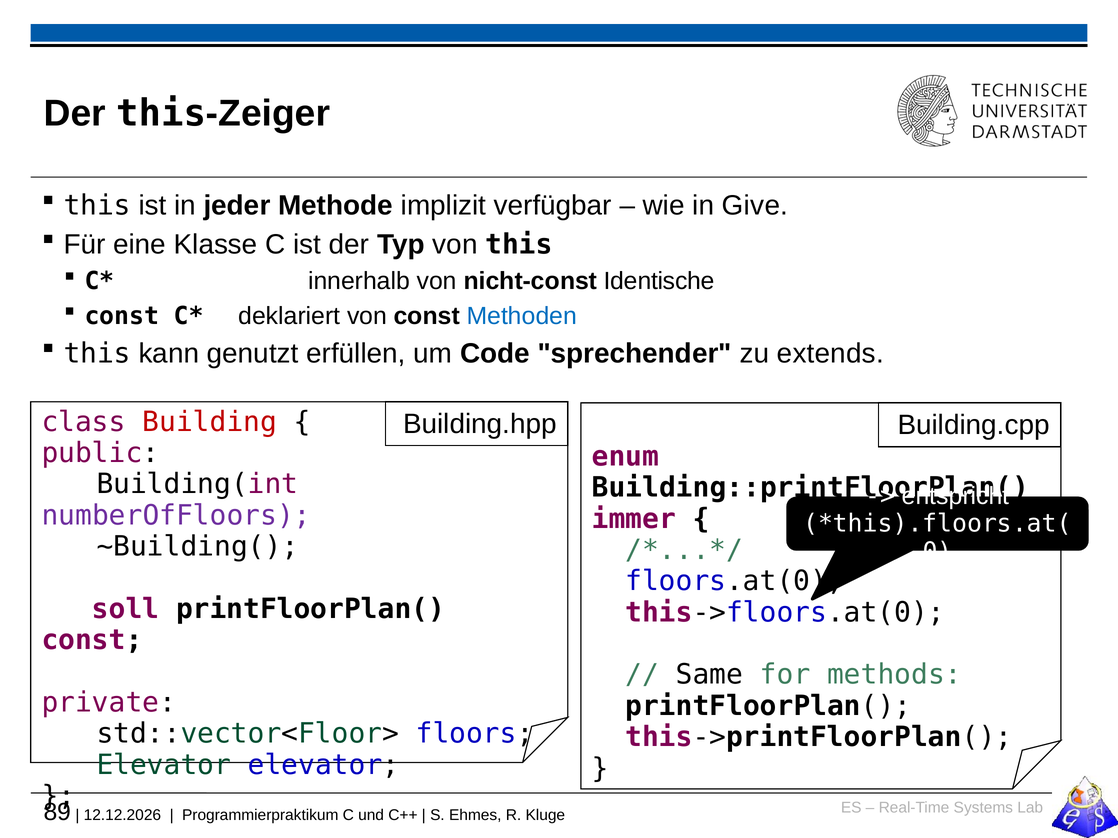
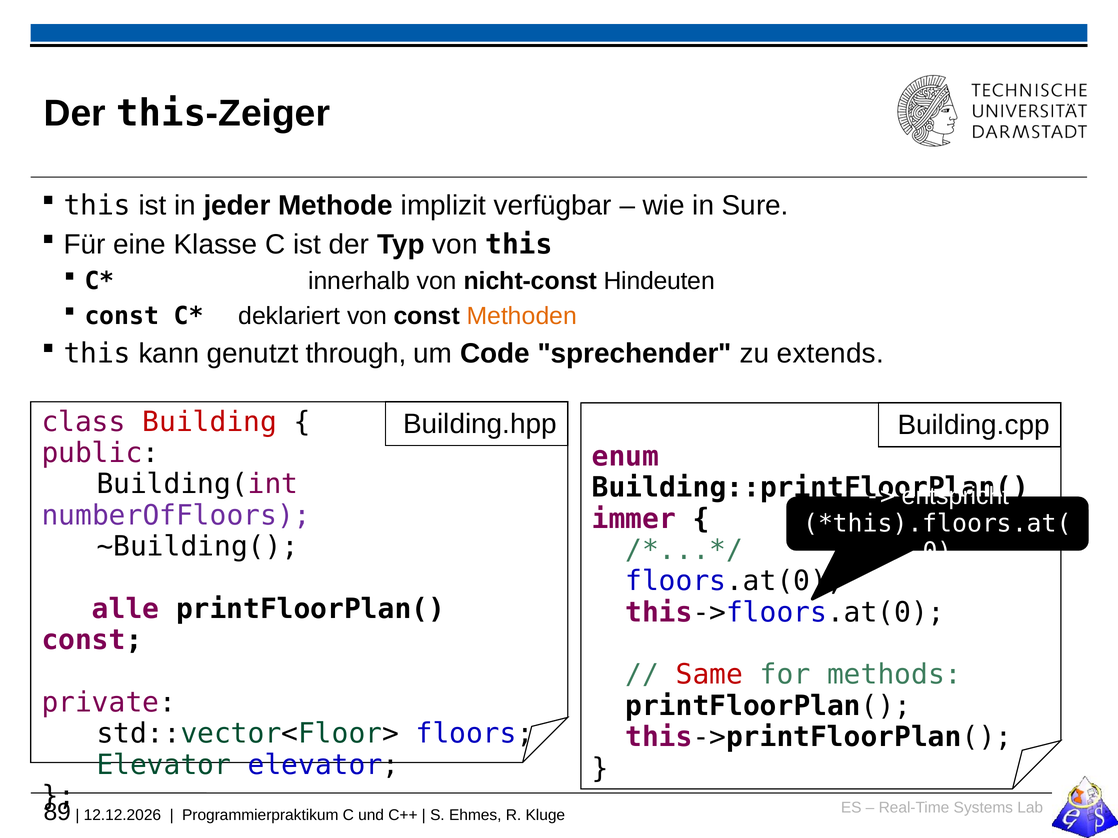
Give: Give -> Sure (755, 206)
Identische: Identische -> Hindeuten (659, 281)
Methoden colour: blue -> orange (522, 316)
erfüllen: erfüllen -> through (356, 354)
soll: soll -> alle (126, 609)
Same colour: black -> red (709, 675)
